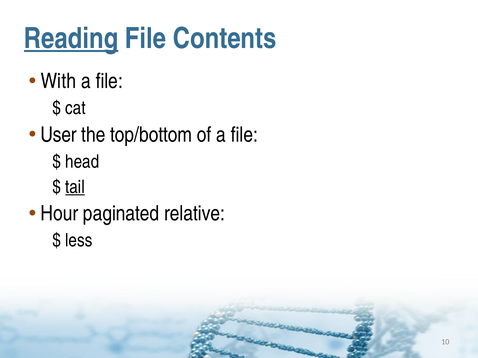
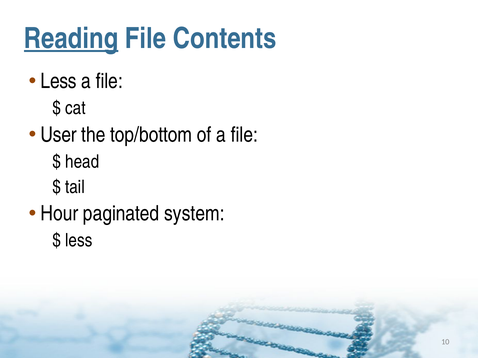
With: With -> Less (59, 81)
tail underline: present -> none (75, 187)
relative: relative -> system (194, 214)
